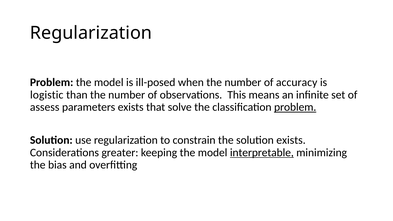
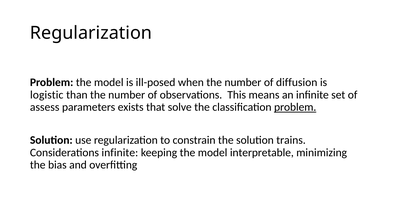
accuracy: accuracy -> diffusion (297, 82)
solution exists: exists -> trains (291, 140)
Considerations greater: greater -> infinite (120, 153)
interpretable underline: present -> none (262, 153)
